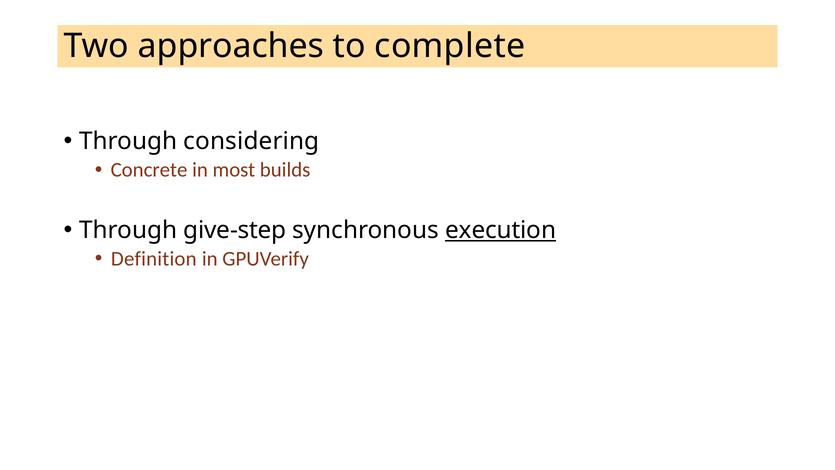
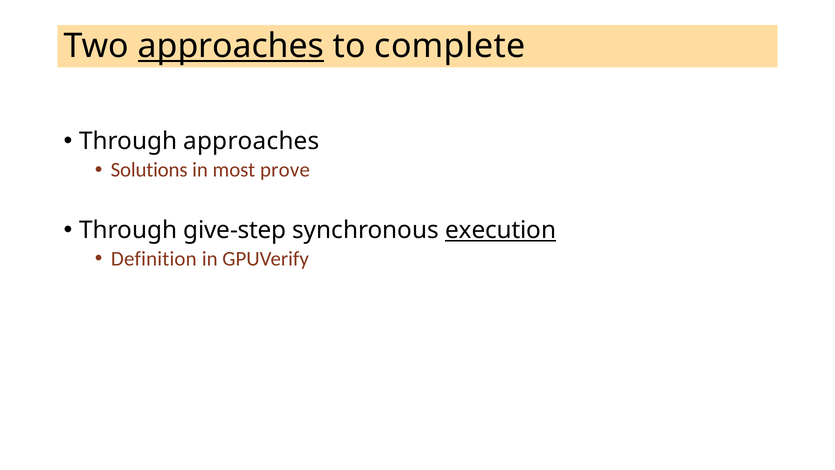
approaches underline: none -> present (231, 46)
Through considering: considering -> approaches (251, 141)
Concrete: Concrete -> Solutions (149, 170)
builds: builds -> prove (285, 170)
